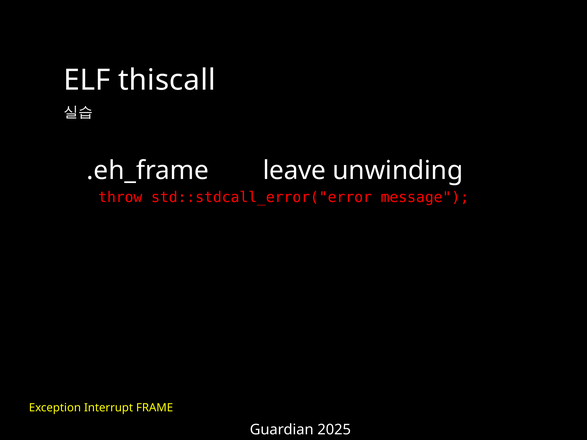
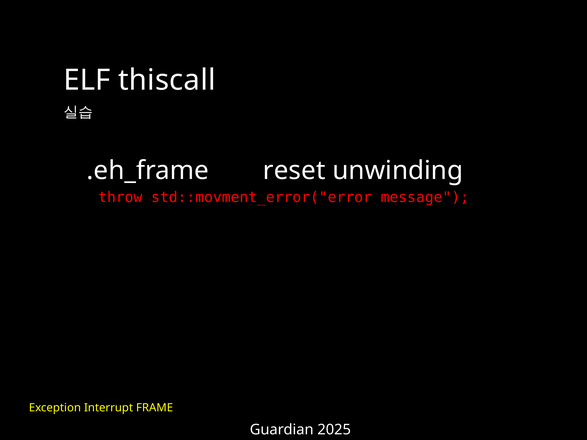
leave: leave -> reset (294, 171)
std::stdcall_error("error: std::stdcall_error("error -> std::movment_error("error (261, 198)
